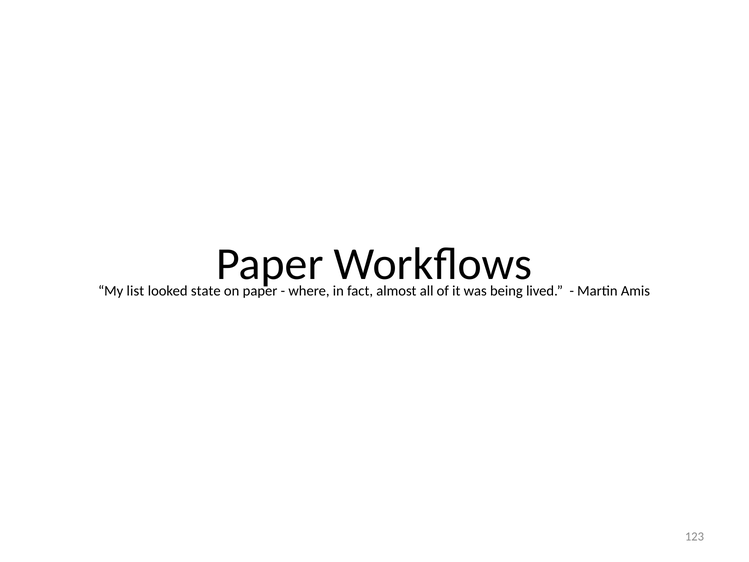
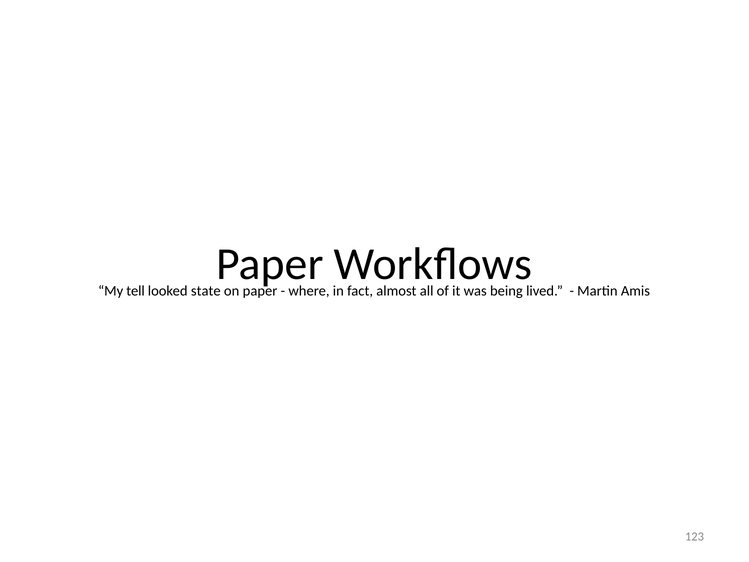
list: list -> tell (136, 291)
